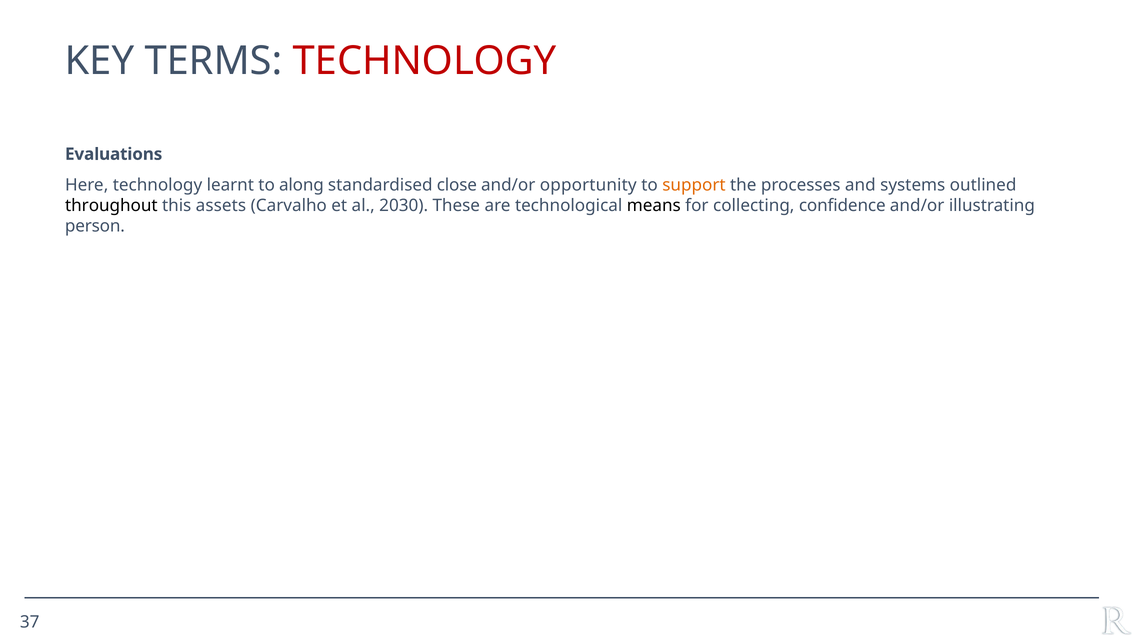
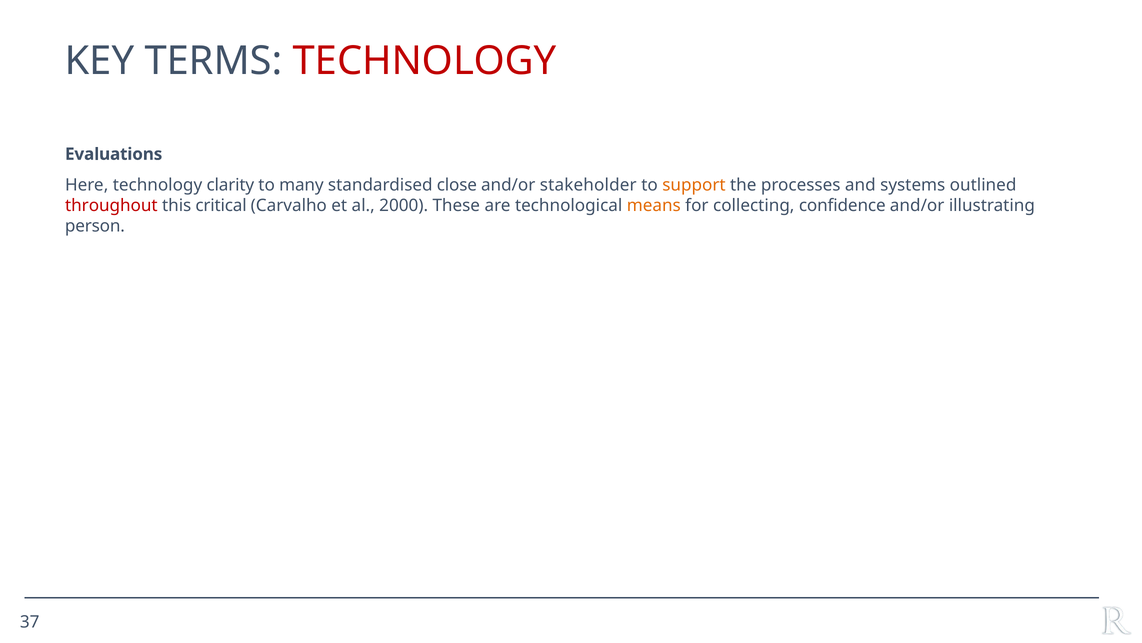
learnt: learnt -> clarity (230, 185)
along: along -> many (301, 185)
opportunity: opportunity -> stakeholder (588, 185)
throughout colour: black -> red (111, 205)
assets: assets -> critical (221, 205)
2030: 2030 -> 2000 (404, 205)
means colour: black -> orange (654, 205)
